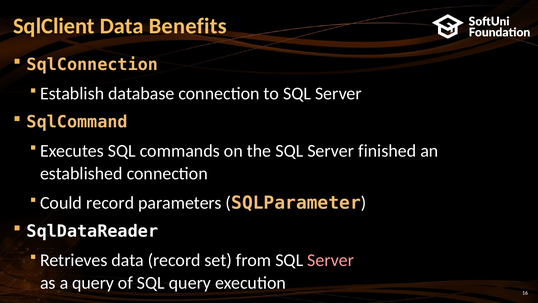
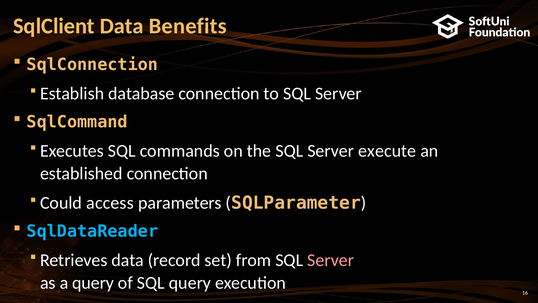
finished: finished -> execute (387, 151)
Could record: record -> access (110, 203)
SqlDataReader colour: white -> light blue (92, 231)
